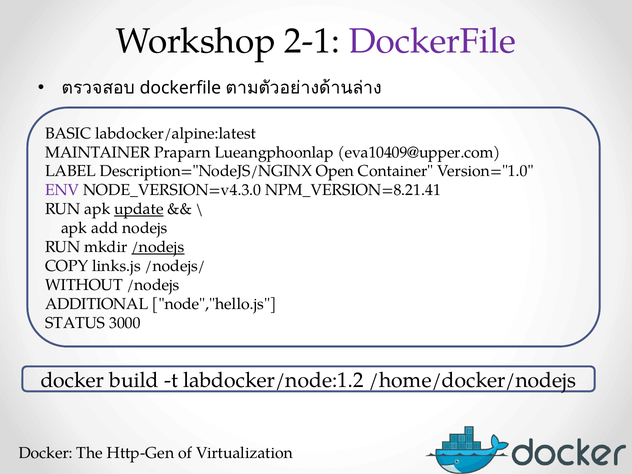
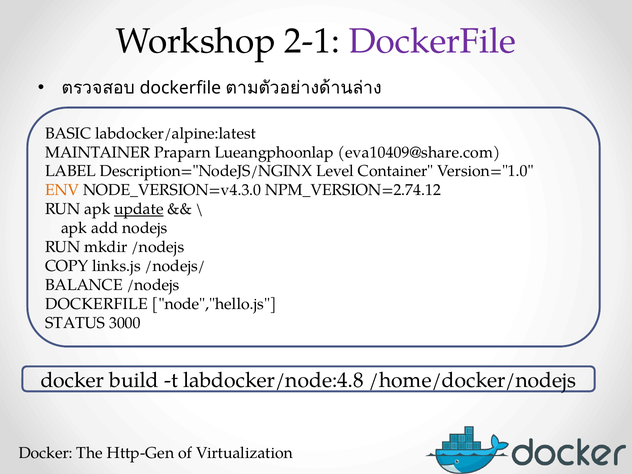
eva10409@upper.com: eva10409@upper.com -> eva10409@share.com (419, 152)
Open: Open -> Level (335, 171)
ENV colour: purple -> orange (62, 190)
NPM_VERSION=8.21.41: NPM_VERSION=8.21.41 -> NPM_VERSION=2.74.12 (353, 190)
/nodejs underline: present -> none (158, 247)
WITHOUT: WITHOUT -> BALANCE (84, 285)
ADDITIONAL: ADDITIONAL -> DOCKERFILE (96, 304)
labdocker/node:1.2: labdocker/node:1.2 -> labdocker/node:4.8 (273, 380)
